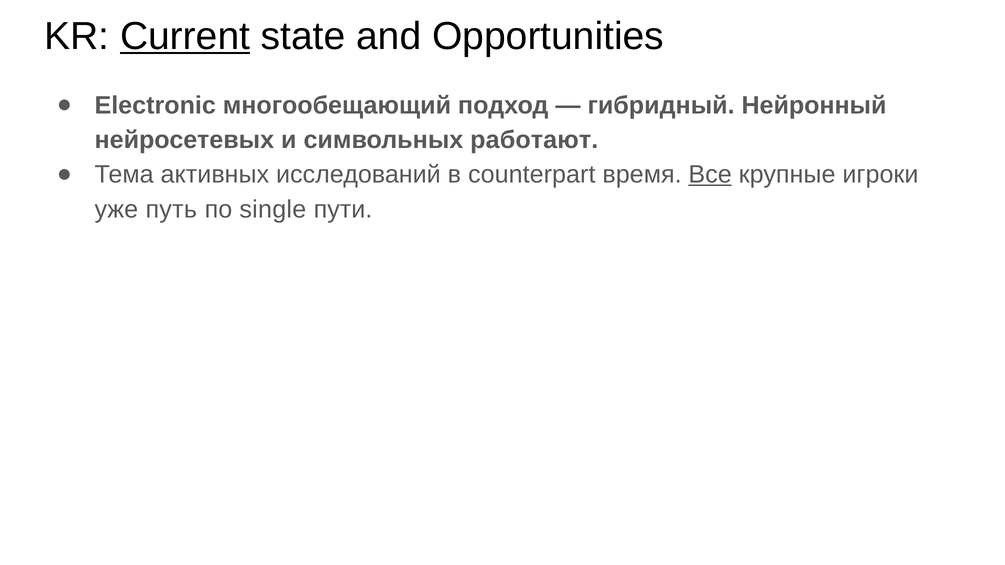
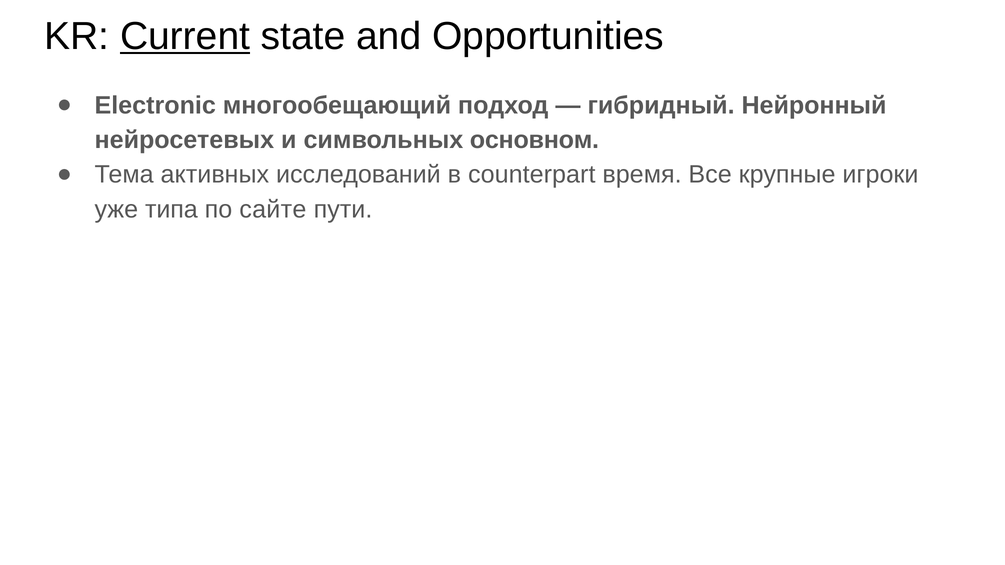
работают: работают -> основном (534, 140)
Все underline: present -> none (710, 175)
путь: путь -> типа (171, 209)
single: single -> сайте (273, 209)
